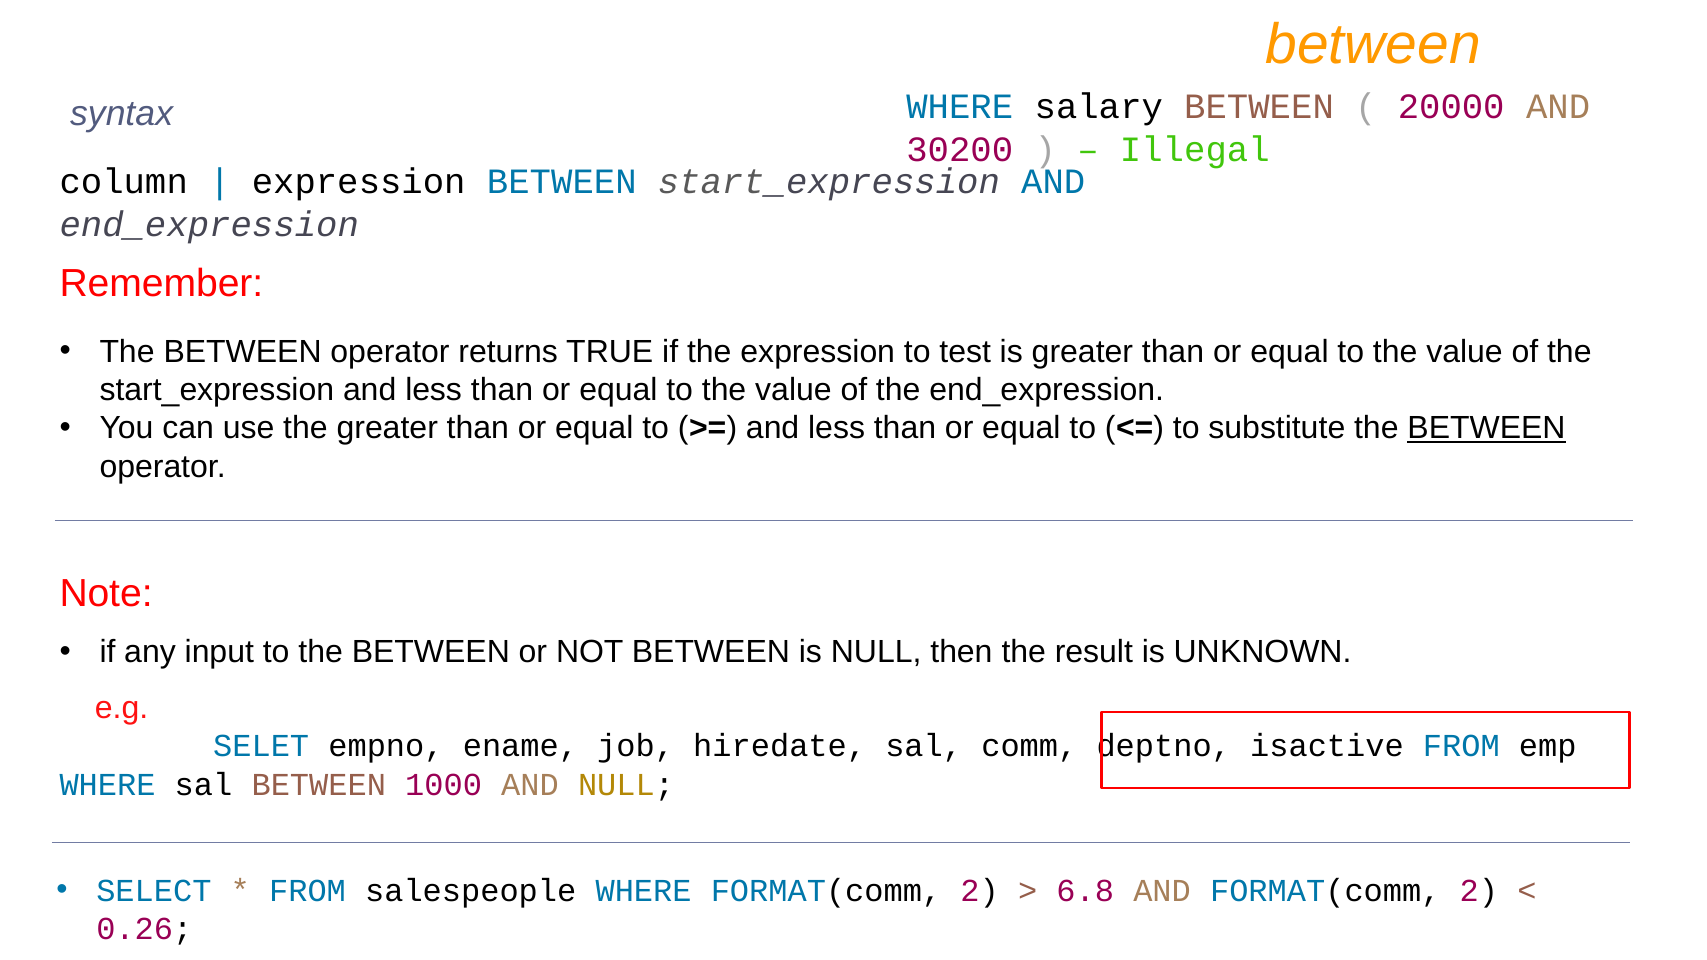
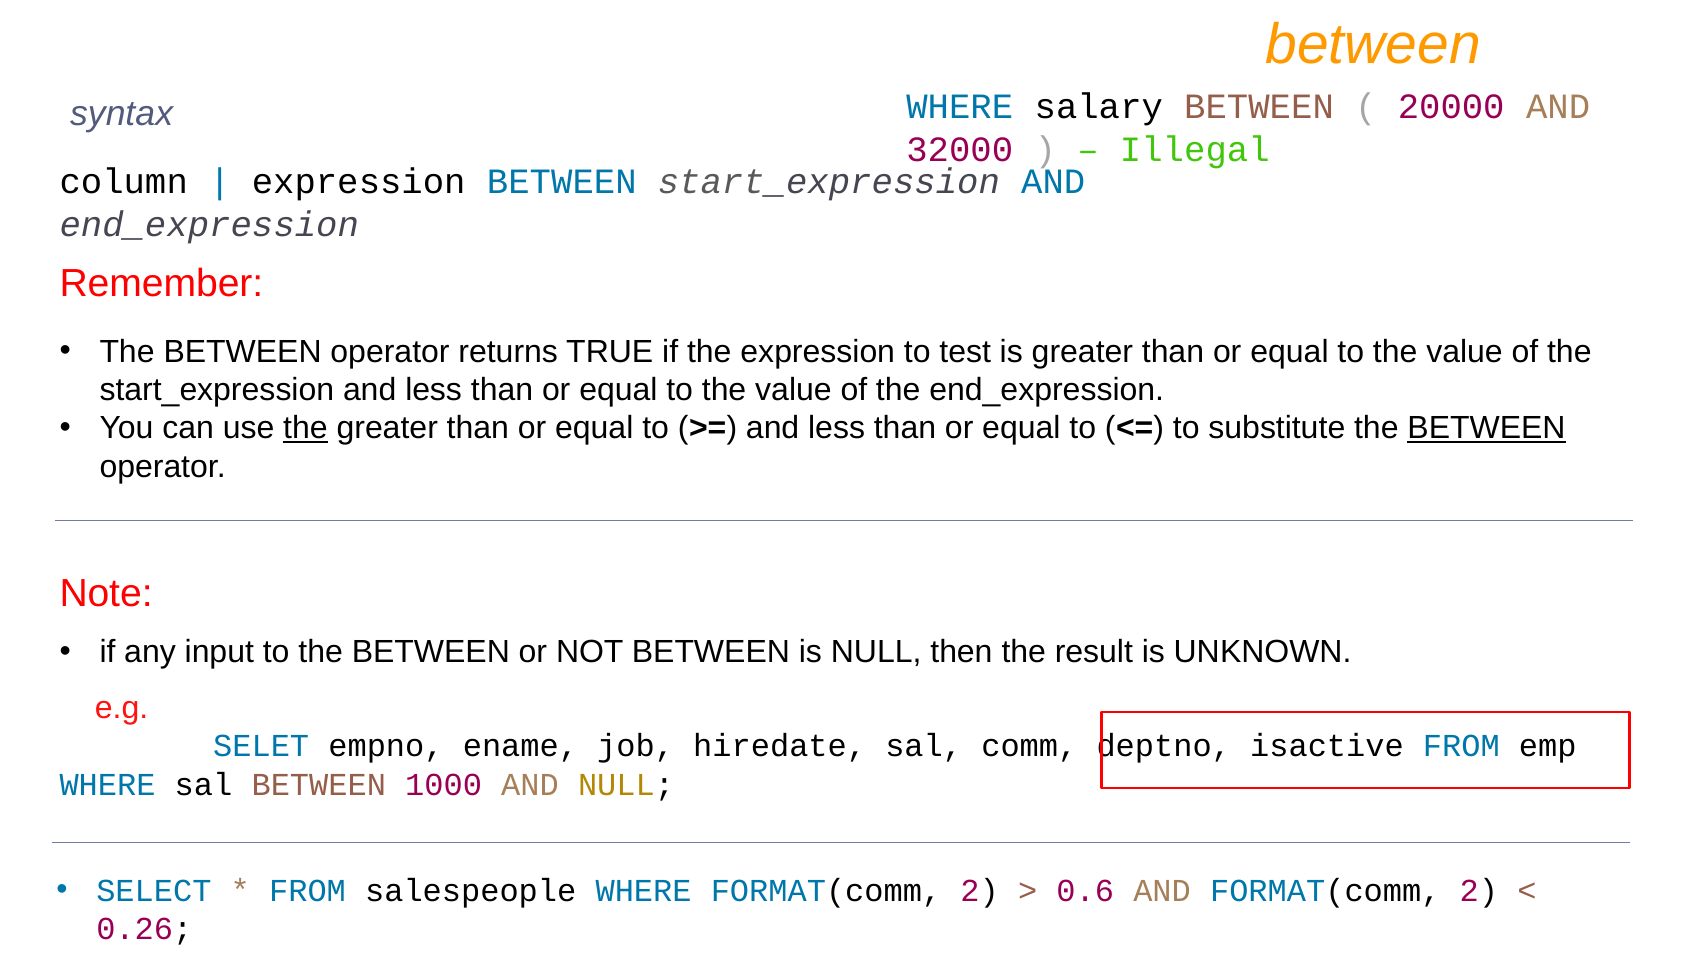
30200: 30200 -> 32000 (960, 149)
the underline: none -> present (305, 428)
6.8: 6.8 -> 0.6 (1085, 891)
